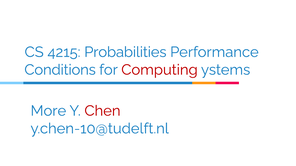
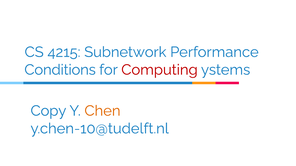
Probabilities: Probabilities -> Subnetwork (125, 52)
More: More -> Copy (48, 111)
Chen colour: red -> orange (102, 111)
